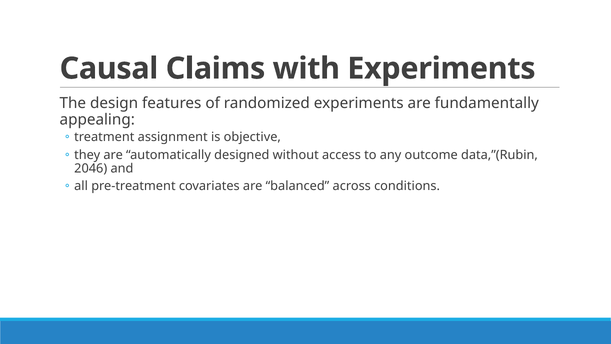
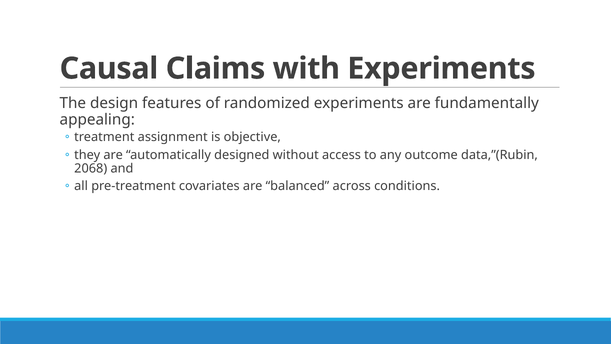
2046: 2046 -> 2068 (91, 169)
